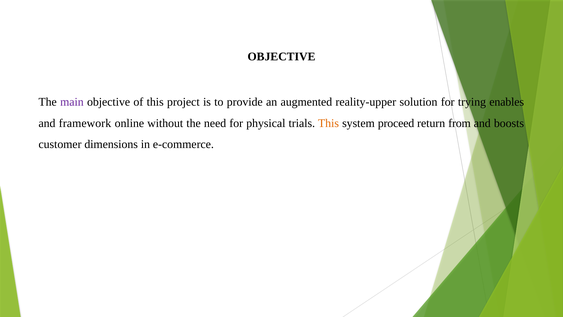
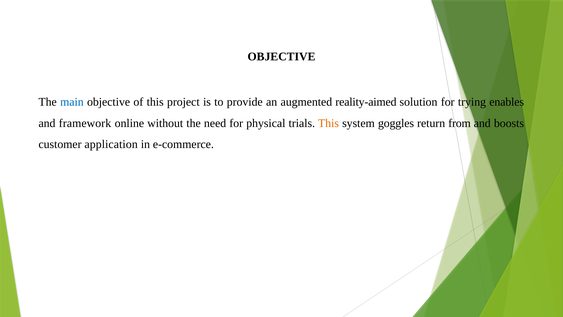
main colour: purple -> blue (72, 102)
reality-upper: reality-upper -> reality-aimed (366, 102)
proceed: proceed -> goggles (396, 123)
dimensions: dimensions -> application (111, 144)
